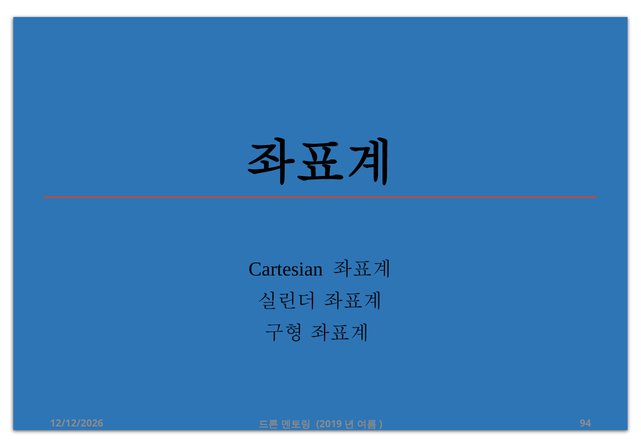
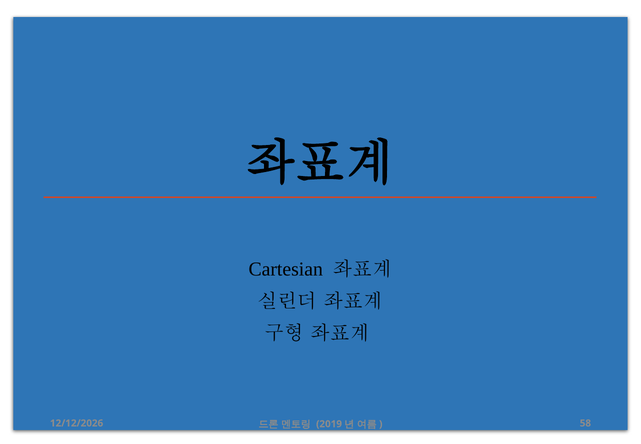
94: 94 -> 58 (585, 423)
